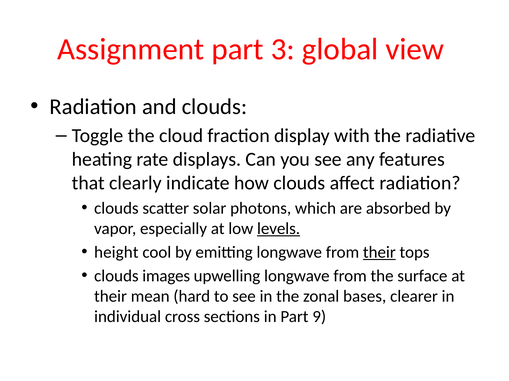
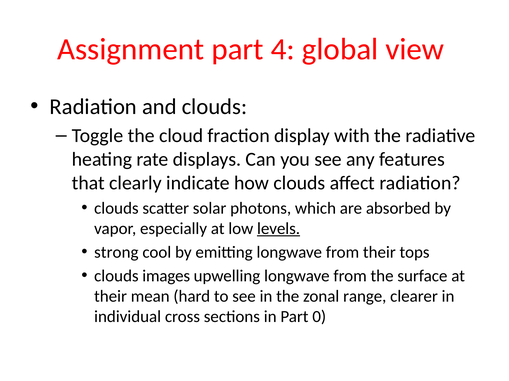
3: 3 -> 4 (283, 49)
height: height -> strong (116, 253)
their underline: present -> none (379, 253)
bases: bases -> range (365, 297)
9: 9 -> 0 (319, 317)
